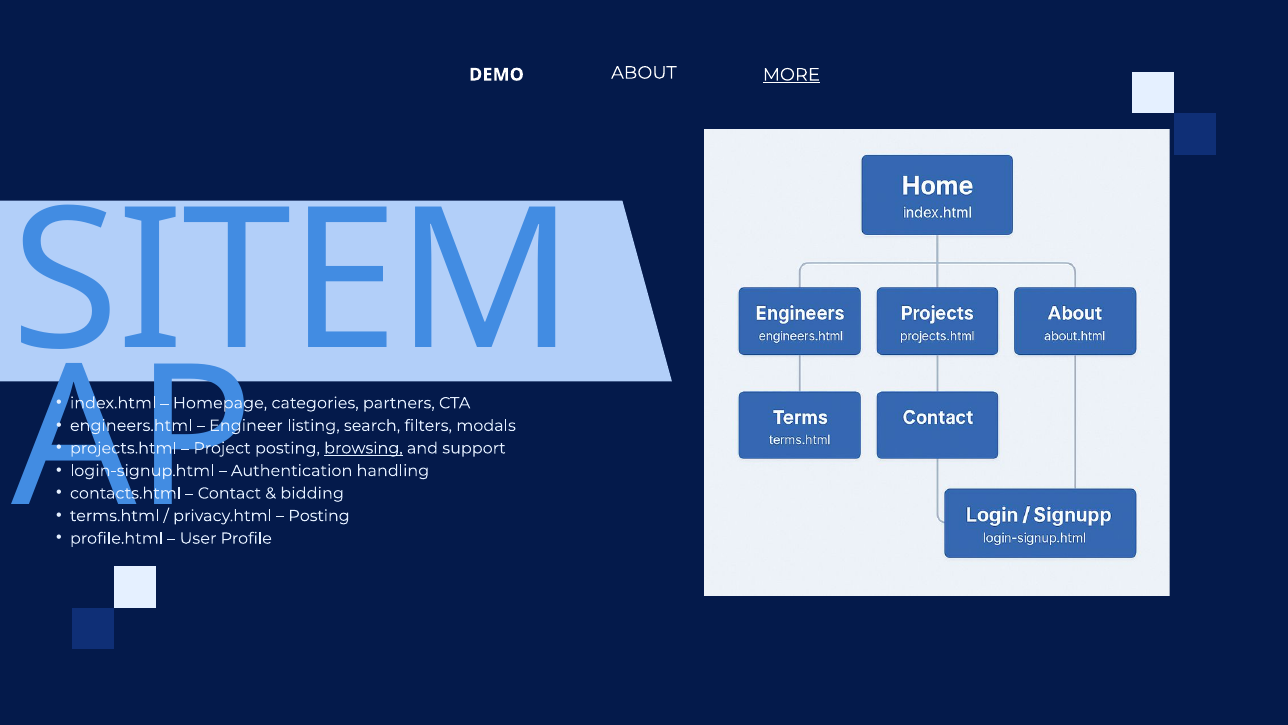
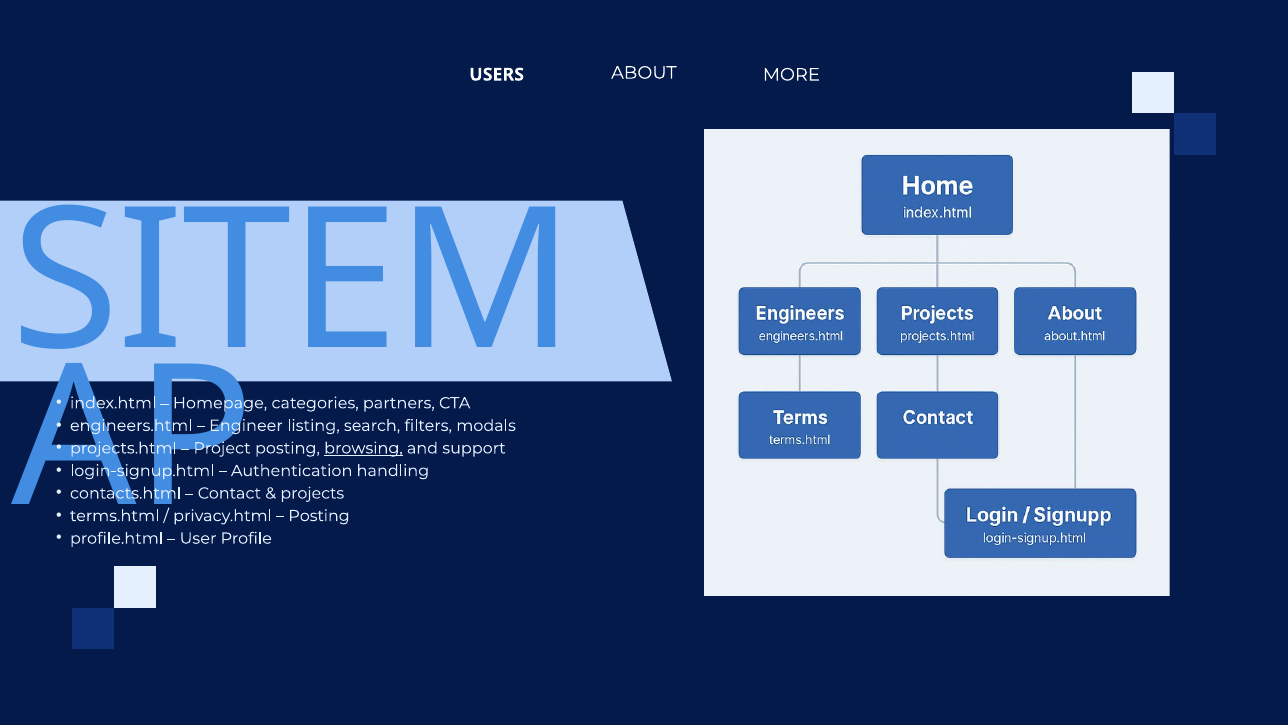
DEMO: DEMO -> USERS (497, 75)
MORE underline: present -> none (791, 75)
bidding: bidding -> projects (312, 493)
